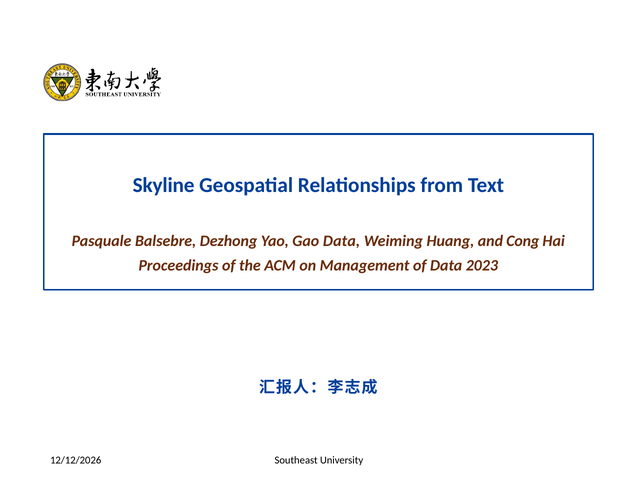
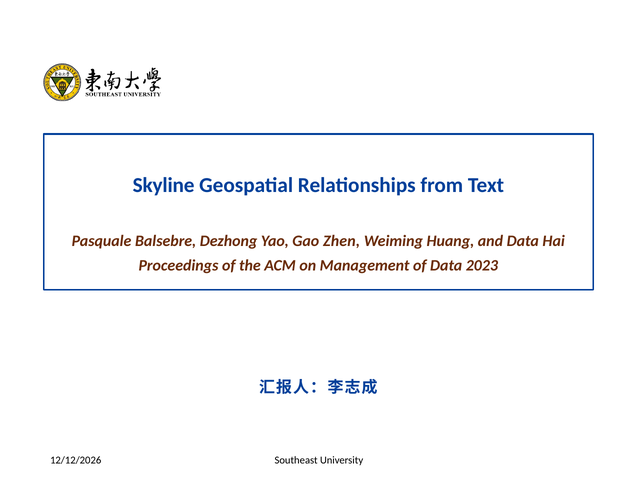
Gao Data: Data -> Zhen (342, 241)
and Cong: Cong -> Data (523, 241)
